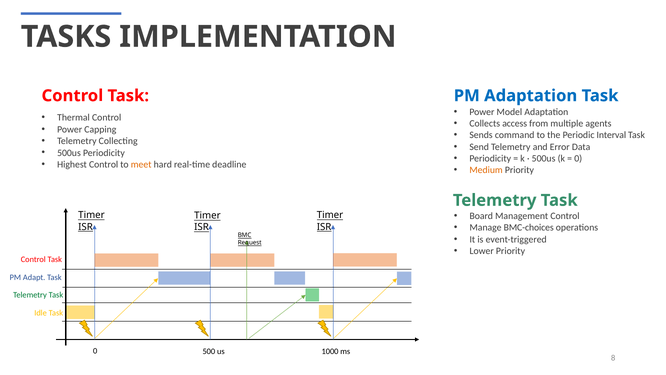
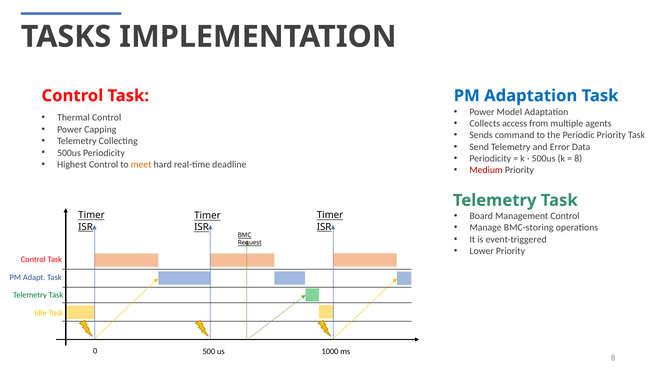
Periodic Interval: Interval -> Priority (611, 135)
0: 0 -> 8 (578, 158)
Medium colour: orange -> red (486, 170)
BMC-choices: BMC-choices -> BMC-storing (529, 227)
